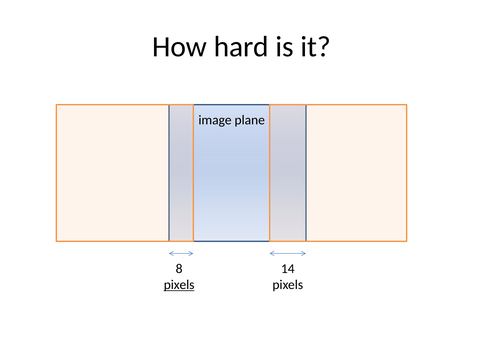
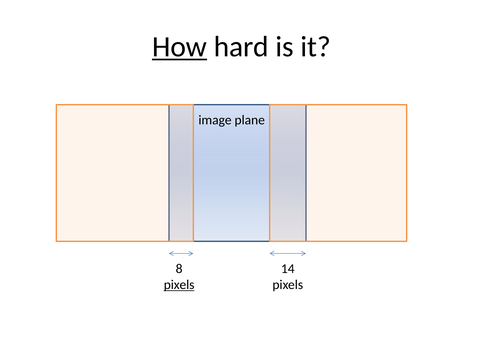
How underline: none -> present (180, 47)
